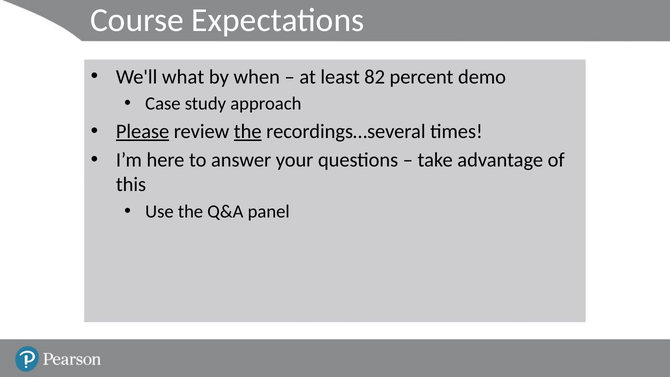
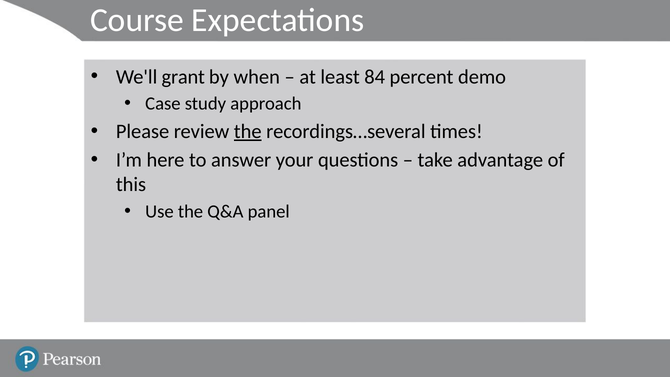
what: what -> grant (183, 77)
82: 82 -> 84 (375, 77)
Please underline: present -> none (143, 131)
